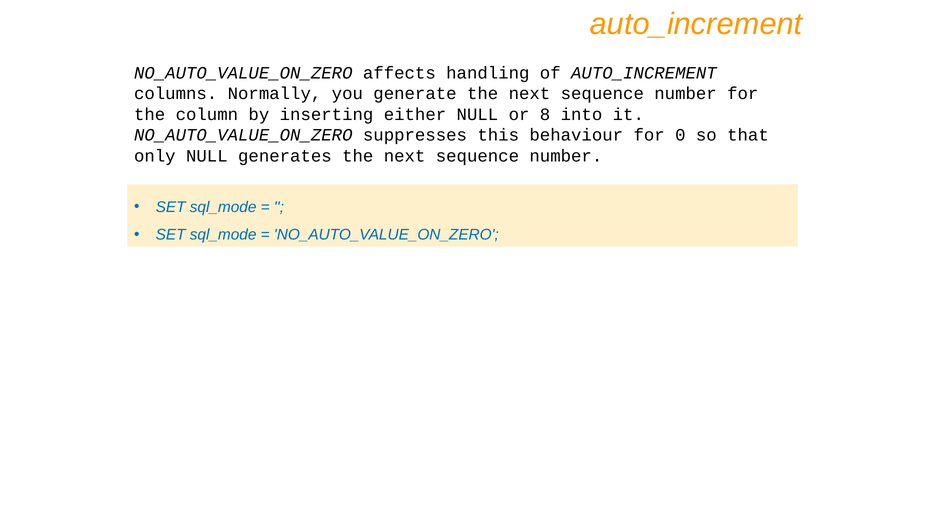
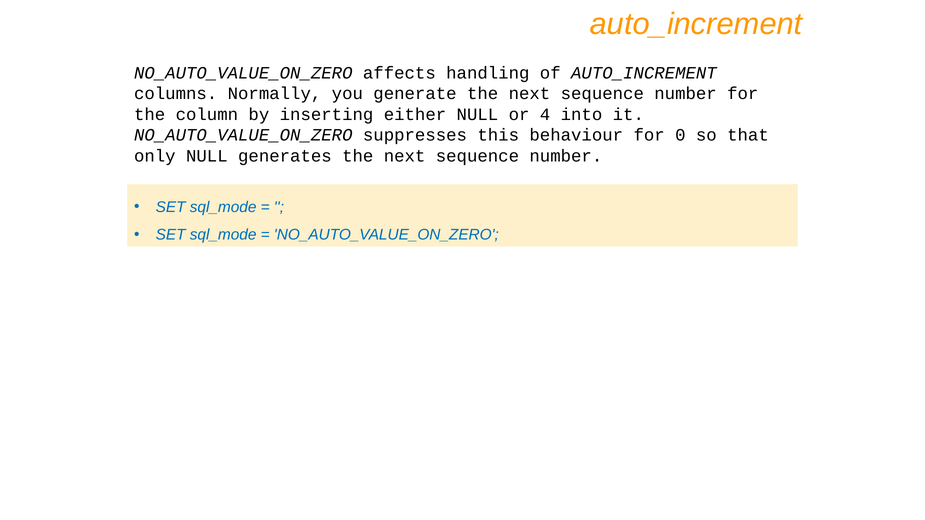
8: 8 -> 4 (545, 114)
